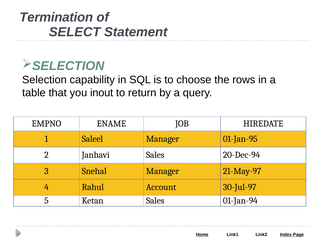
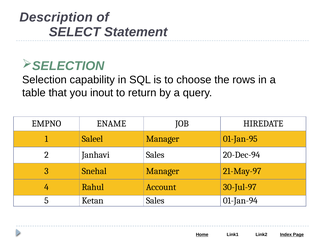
Termination: Termination -> Description (56, 17)
